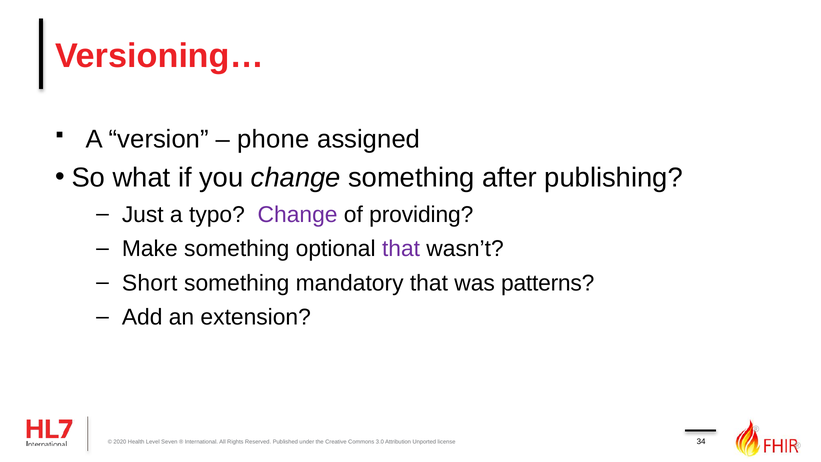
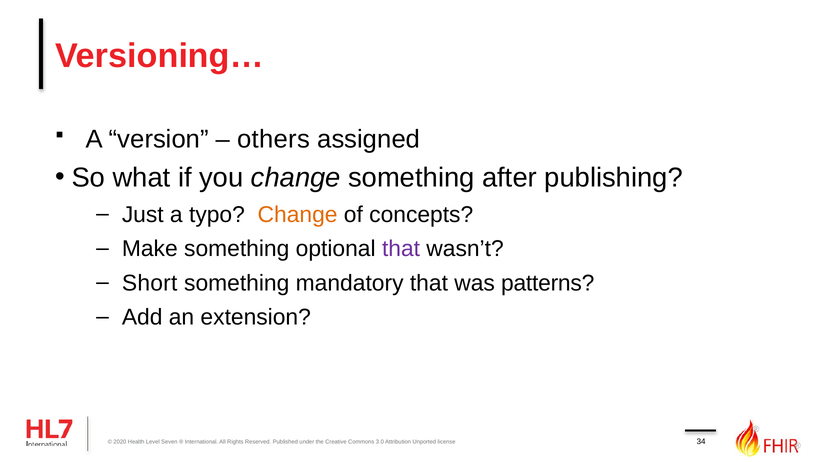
phone: phone -> others (274, 139)
Change colour: purple -> orange (298, 214)
providing: providing -> concepts (421, 214)
